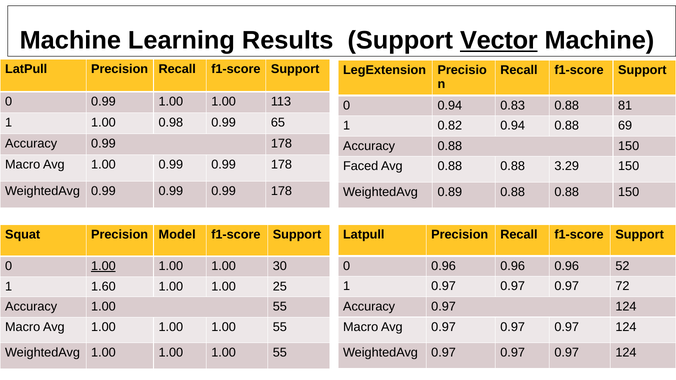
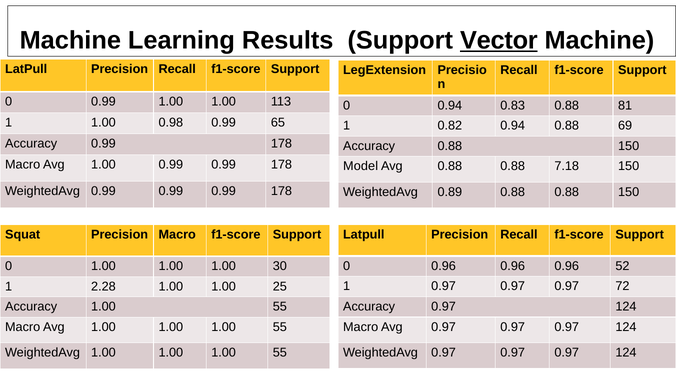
Faced: Faced -> Model (361, 166)
3.29: 3.29 -> 7.18 (567, 166)
Precision Model: Model -> Macro (177, 235)
1.00 underline: present -> none (103, 266)
1.60: 1.60 -> 2.28 (103, 287)
